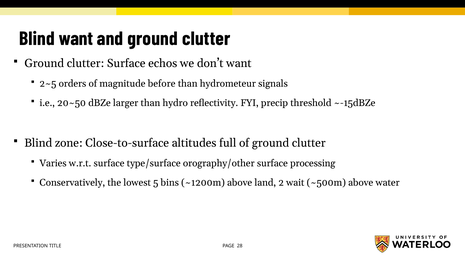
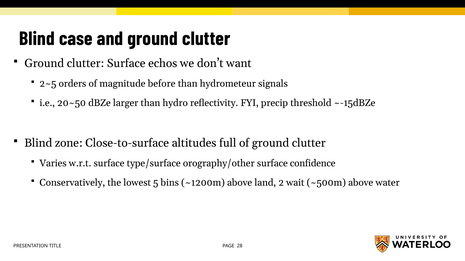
Blind want: want -> case (76, 39)
processing: processing -> confidence (313, 164)
